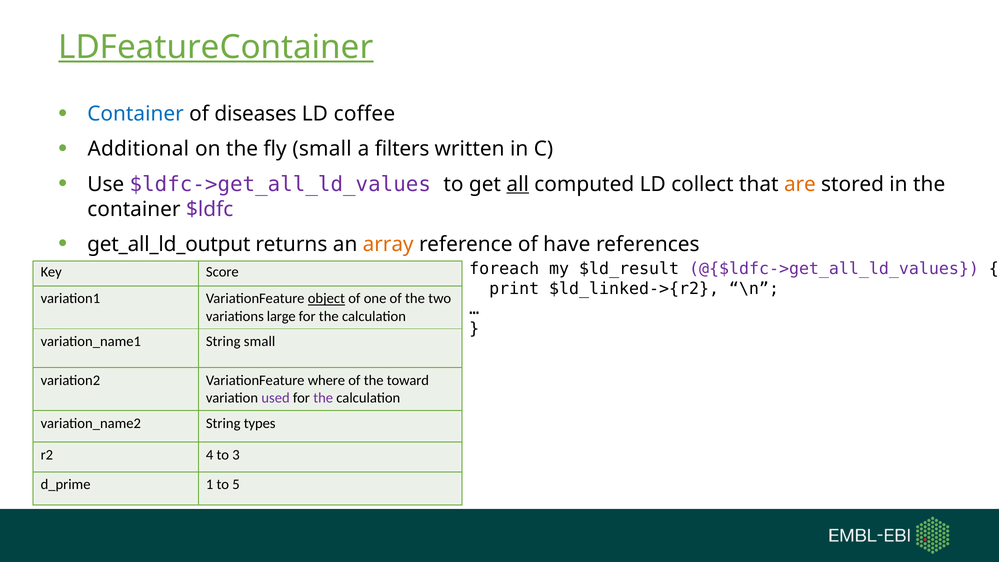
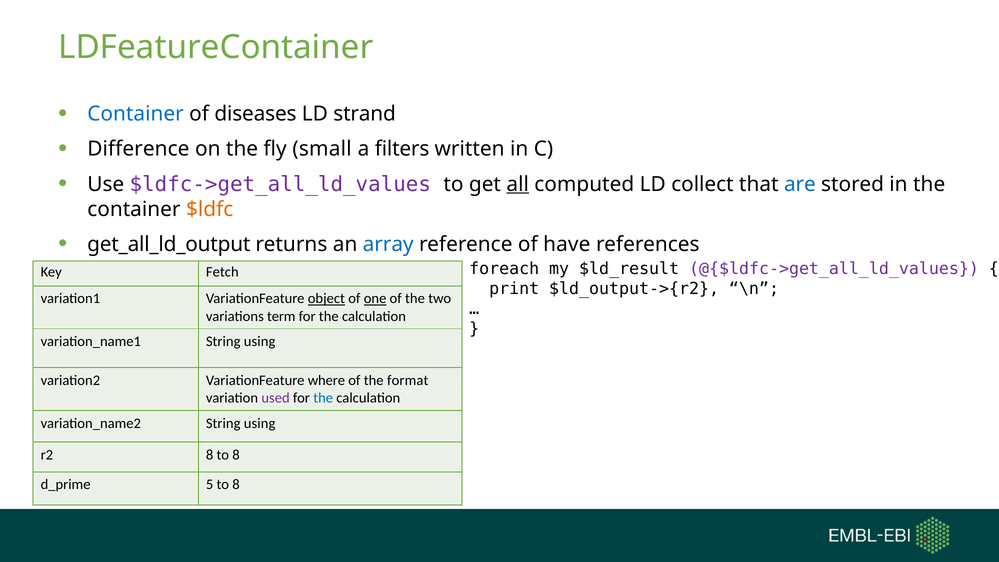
LDFeatureContainer underline: present -> none (216, 47)
coffee: coffee -> strand (365, 114)
Additional: Additional -> Difference (138, 149)
are colour: orange -> blue (800, 184)
$ldfc colour: purple -> orange (210, 209)
array colour: orange -> blue (388, 244)
Score: Score -> Fetch (222, 272)
$ld_linked->{r2: $ld_linked->{r2 -> $ld_output->{r2 (634, 289)
one underline: none -> present (375, 299)
large: large -> term (281, 316)
small: small -> using (260, 342)
toward: toward -> format (408, 380)
the colour: purple -> blue (323, 398)
types: types -> using (260, 423)
r2 4: 4 -> 8 (210, 455)
3: 3 -> 8 (236, 455)
1: 1 -> 5 (210, 485)
5: 5 -> 8 (236, 485)
